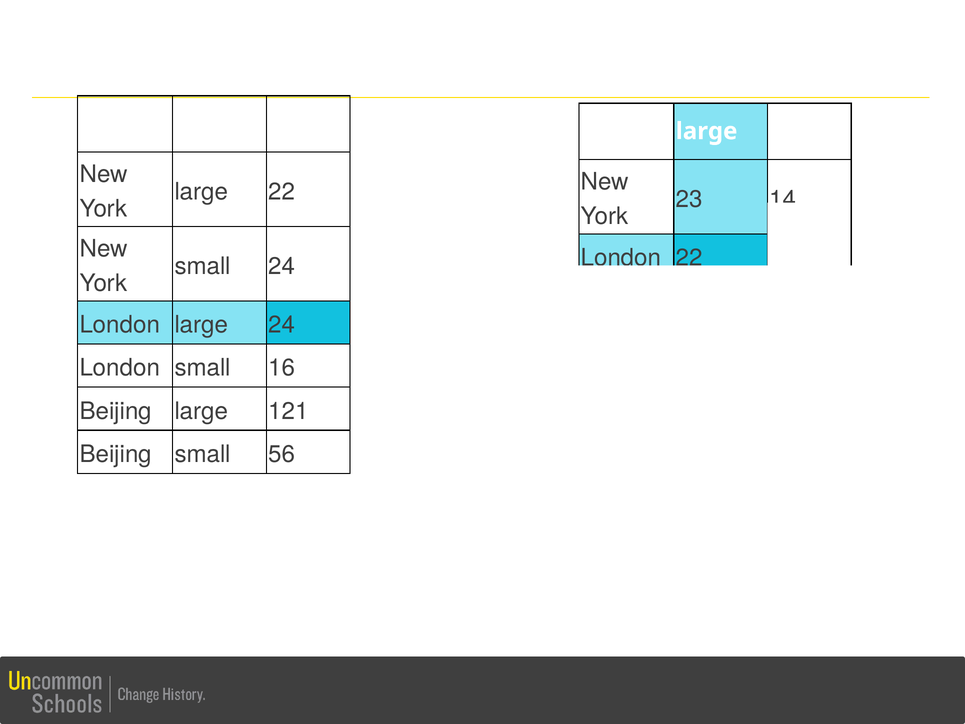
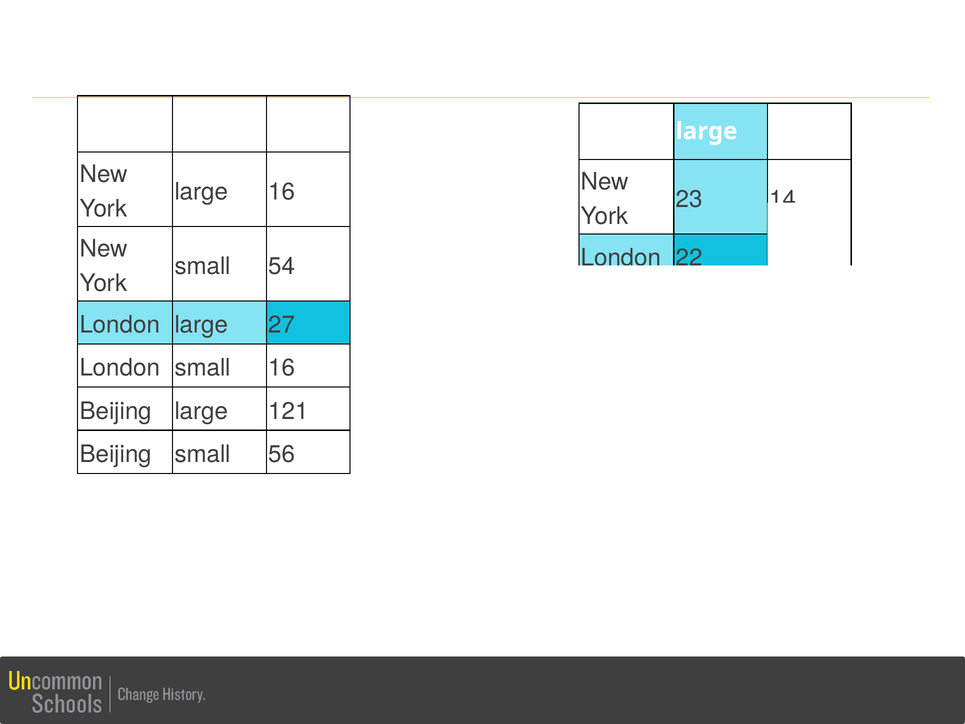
large 22: 22 -> 16 (282, 191)
small 24: 24 -> 54 (282, 266)
large 24: 24 -> 27 (282, 325)
